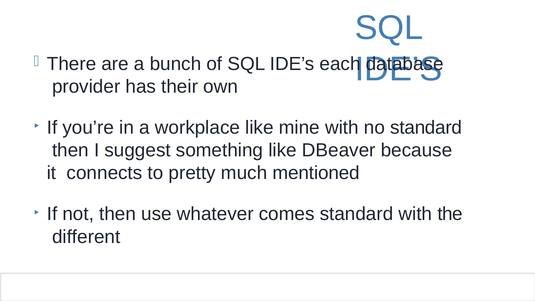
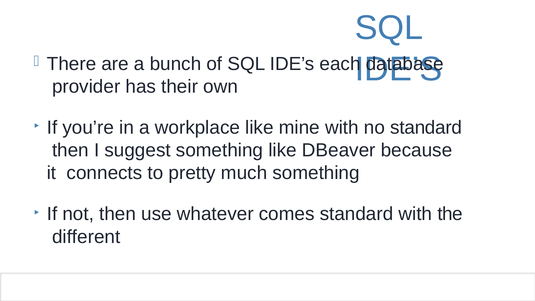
much mentioned: mentioned -> something (316, 173)
